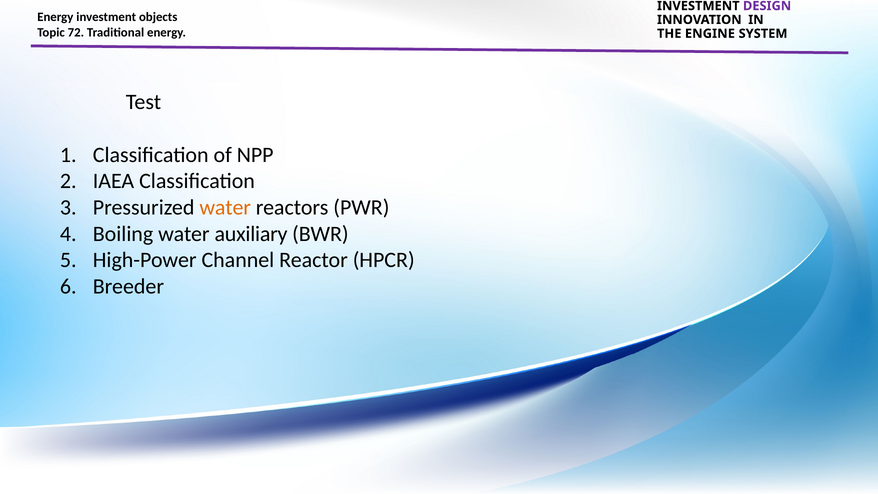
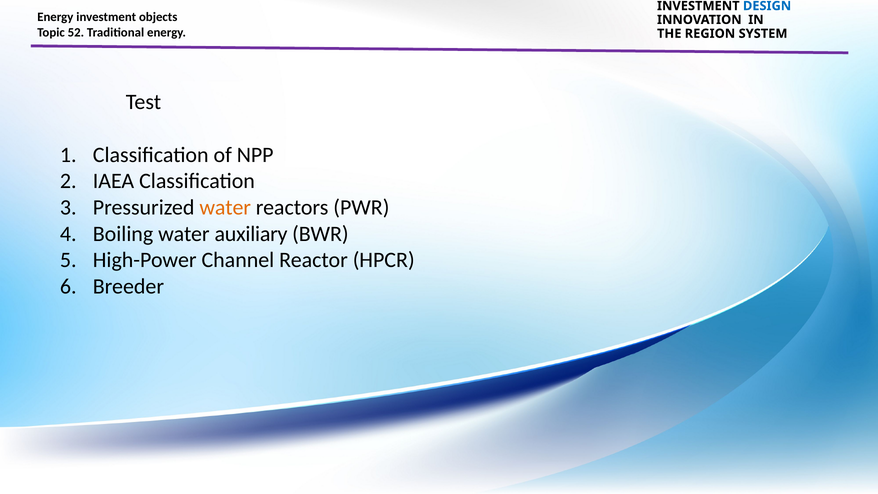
DESIGN colour: purple -> blue (767, 6)
72: 72 -> 52 (76, 32)
ENGINE: ENGINE -> REGION (710, 34)
